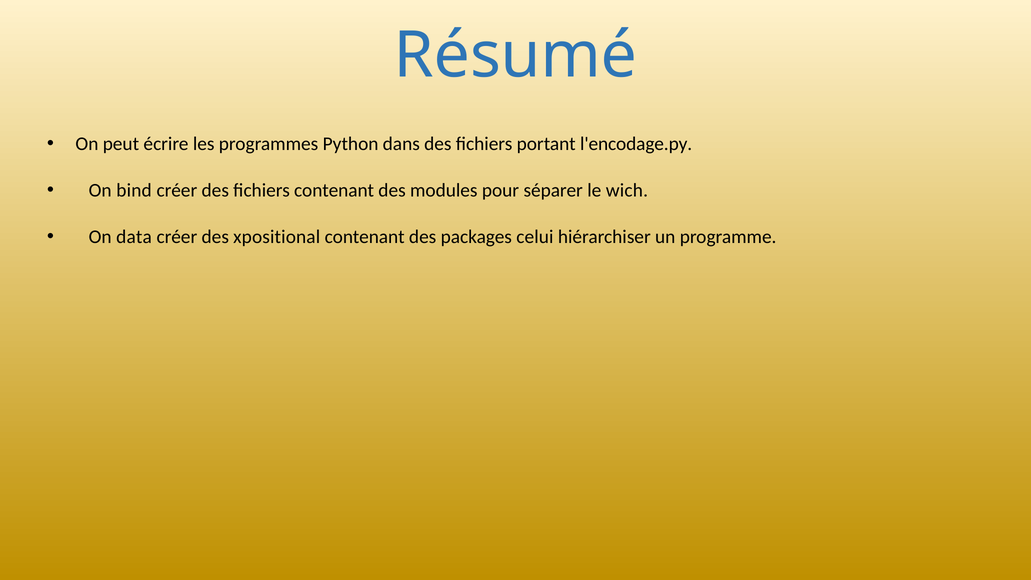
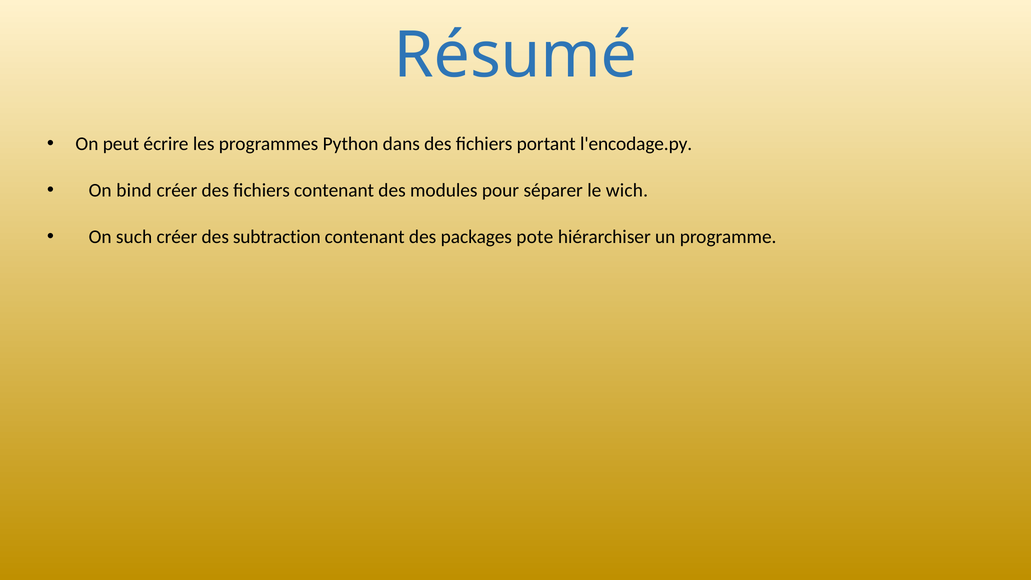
data: data -> such (134, 237)
xpositional: xpositional -> subtraction (277, 237)
celui: celui -> pote (535, 237)
